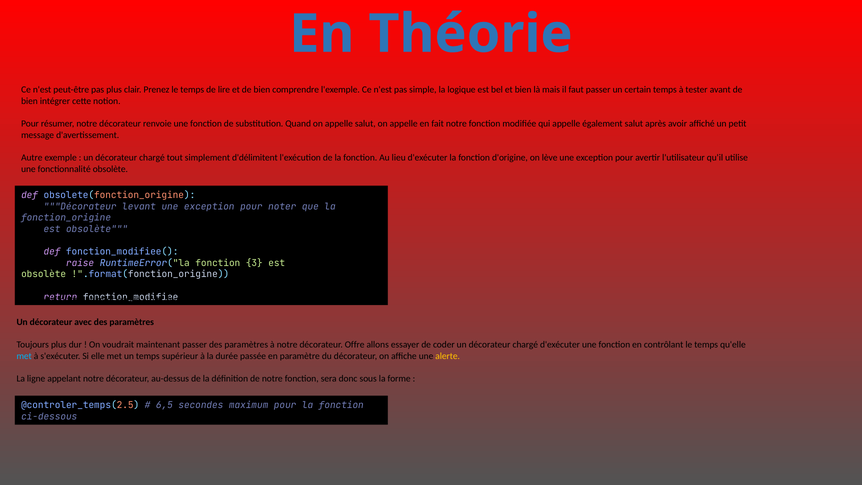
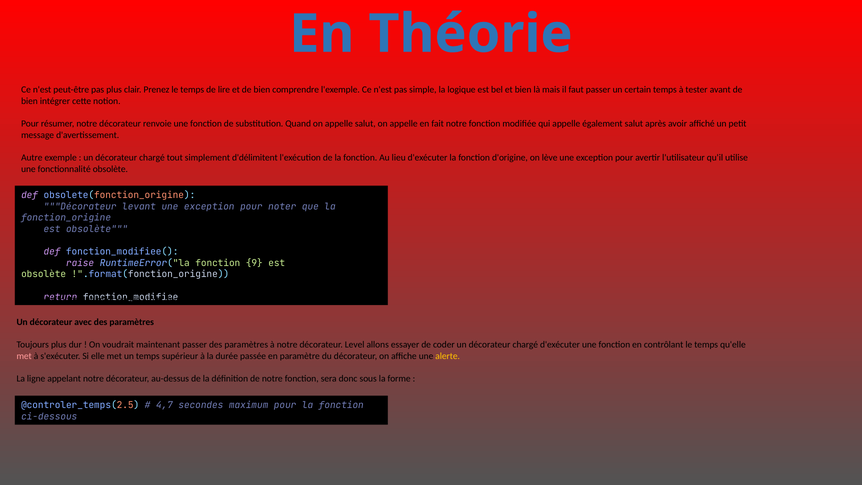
3: 3 -> 9 (254, 263)
Offre: Offre -> Level (355, 345)
met colour: light blue -> pink (24, 356)
6,5: 6,5 -> 4,7 (164, 405)
